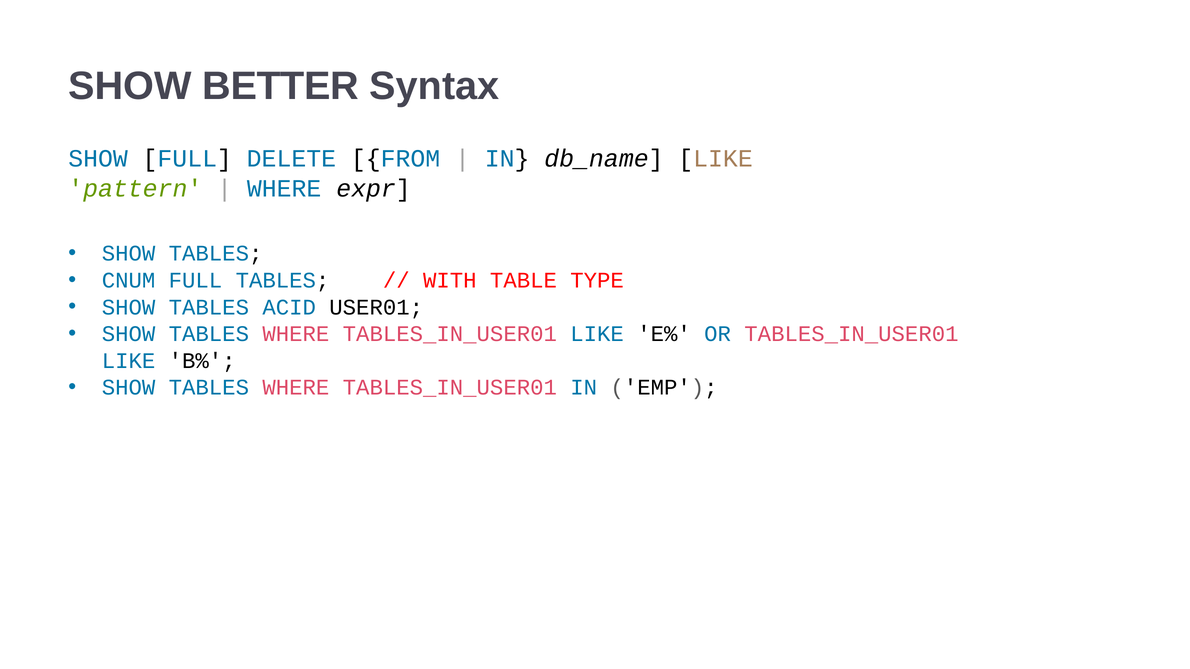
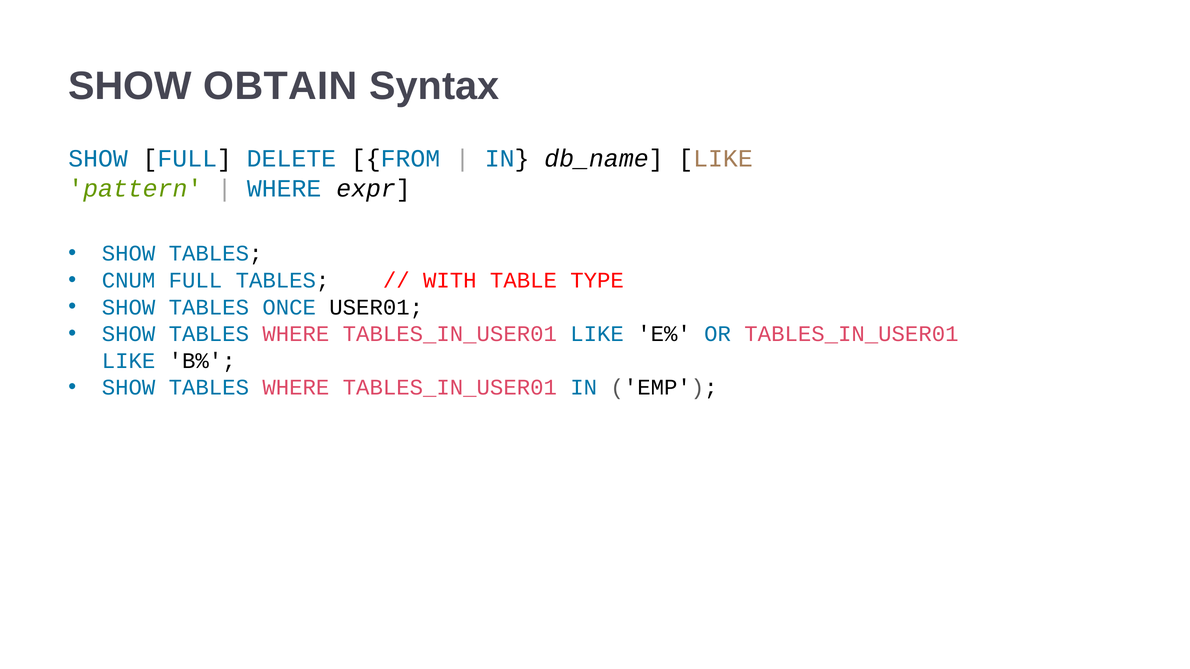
BETTER: BETTER -> OBTAIN (280, 86)
ACID: ACID -> ONCE (289, 307)
